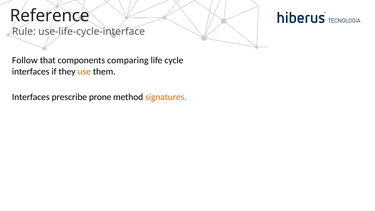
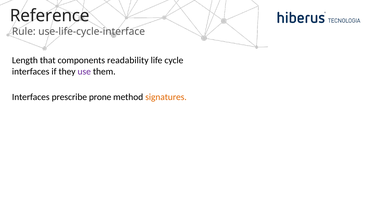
Follow: Follow -> Length (25, 60)
comparing: comparing -> readability (128, 60)
use colour: orange -> purple (84, 72)
